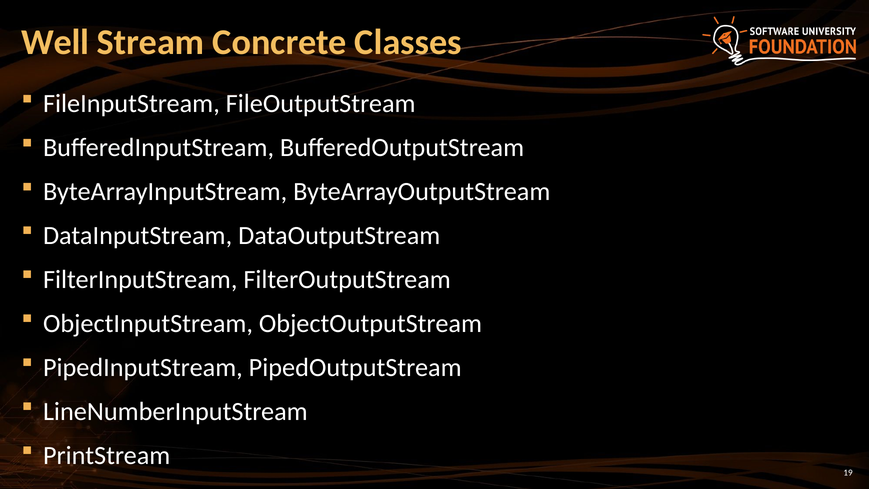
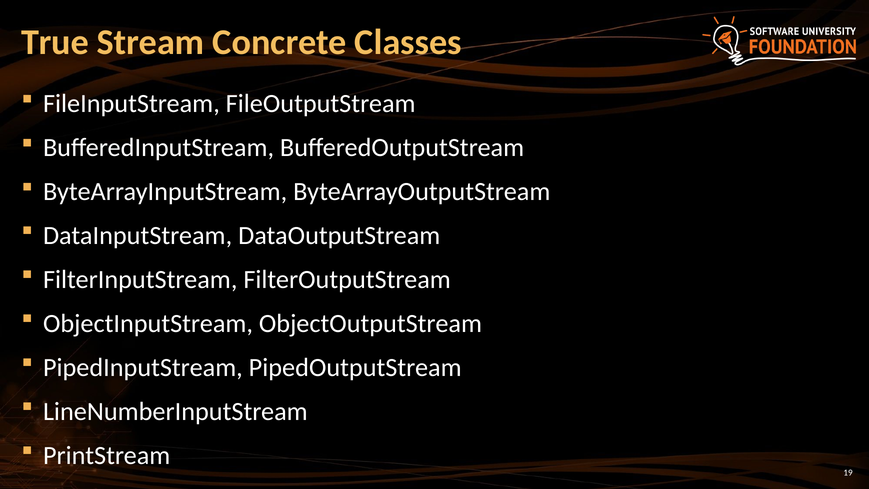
Well: Well -> True (55, 42)
